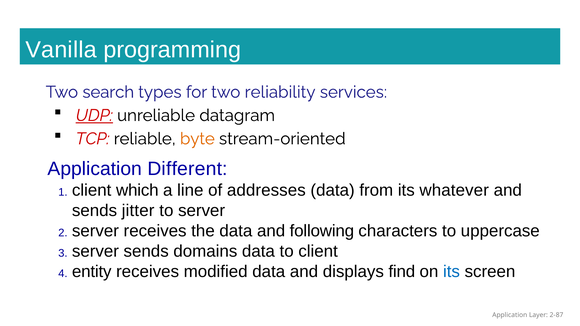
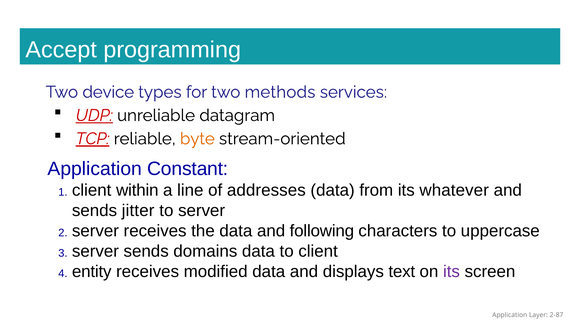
Vanilla: Vanilla -> Accept (61, 50)
search: search -> device (108, 92)
reliability: reliability -> methods (280, 92)
TCP underline: none -> present (93, 139)
Different: Different -> Constant (188, 169)
which: which -> within (137, 190)
find: find -> text (402, 272)
its colour: blue -> purple (451, 272)
